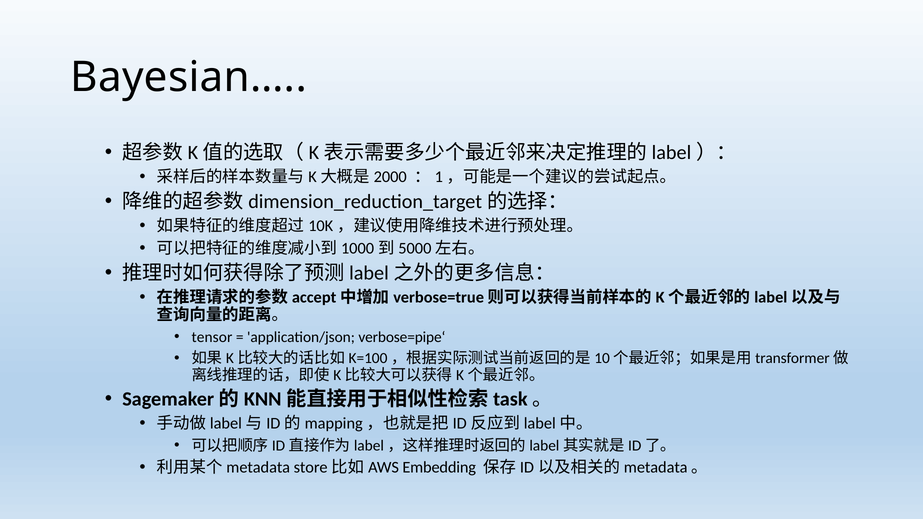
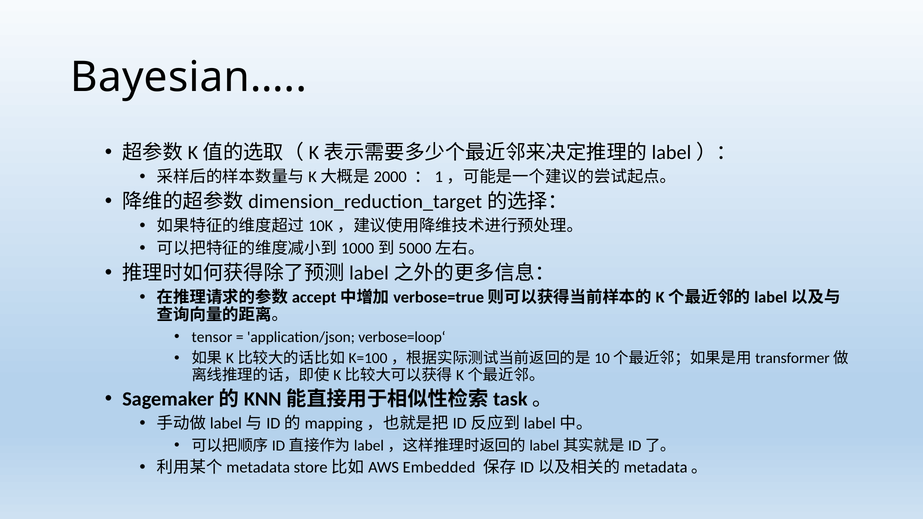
verbose=pipe‘: verbose=pipe‘ -> verbose=loop‘ (402, 337)
Embedding: Embedding -> Embedded (439, 468)
